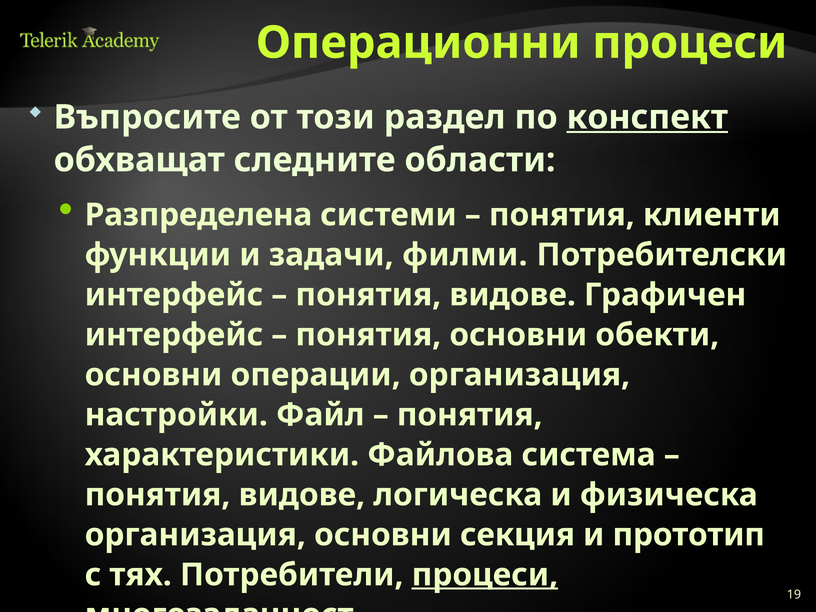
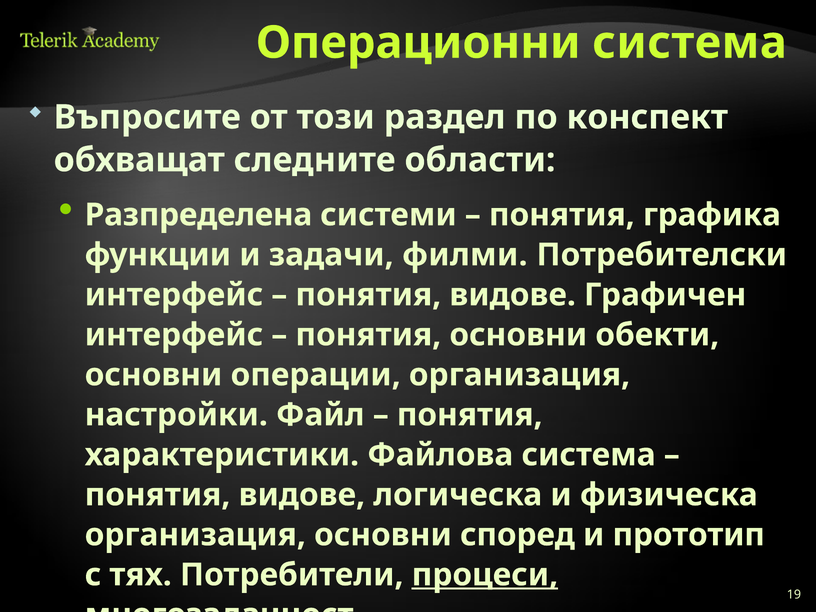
Операционни процеси: процеси -> система (690, 43)
конспект underline: present -> none (647, 117)
клиенти: клиенти -> графика (712, 215)
секция: секция -> според (517, 535)
